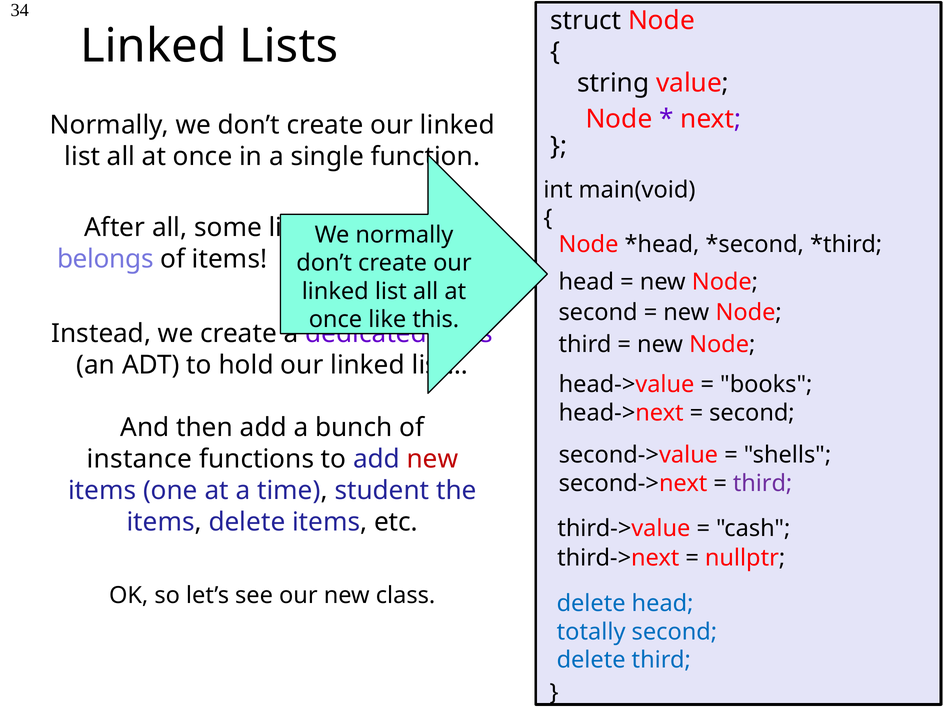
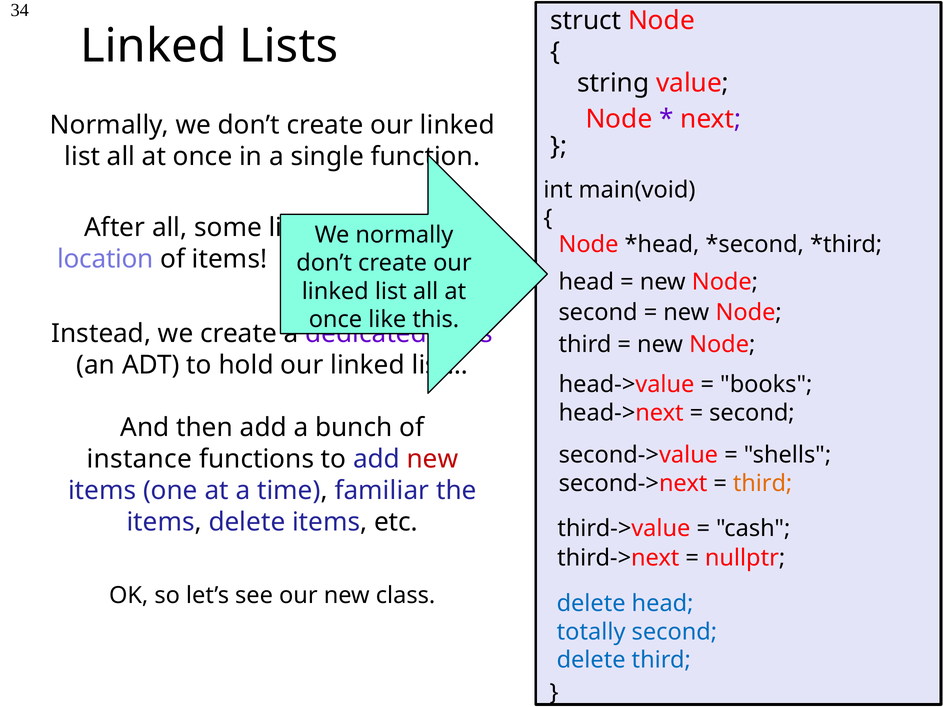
belongs: belongs -> location (105, 259)
third colour: purple -> orange (763, 484)
student: student -> familiar (382, 491)
